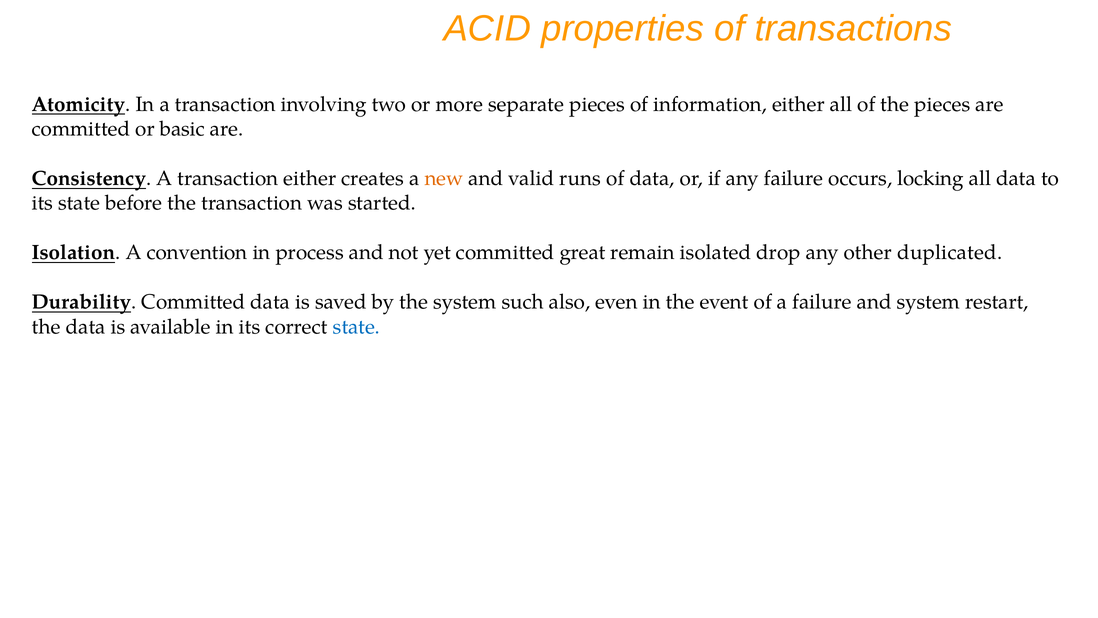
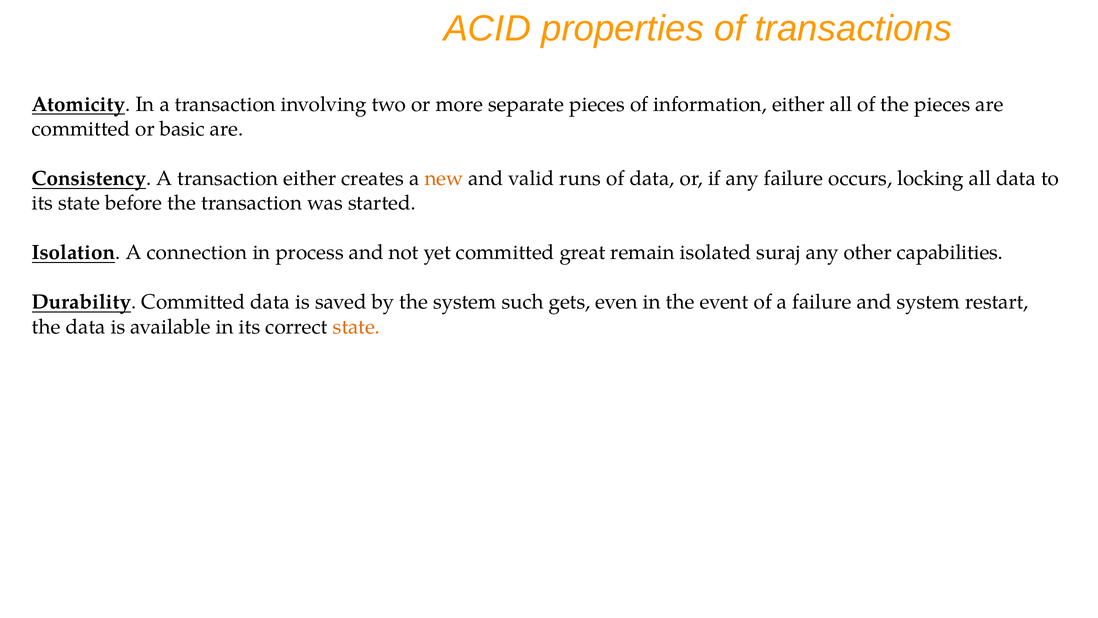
convention: convention -> connection (197, 252)
drop: drop -> suraj (779, 252)
duplicated: duplicated -> capabilities (950, 252)
also: also -> gets (570, 302)
state colour: blue -> orange (356, 327)
